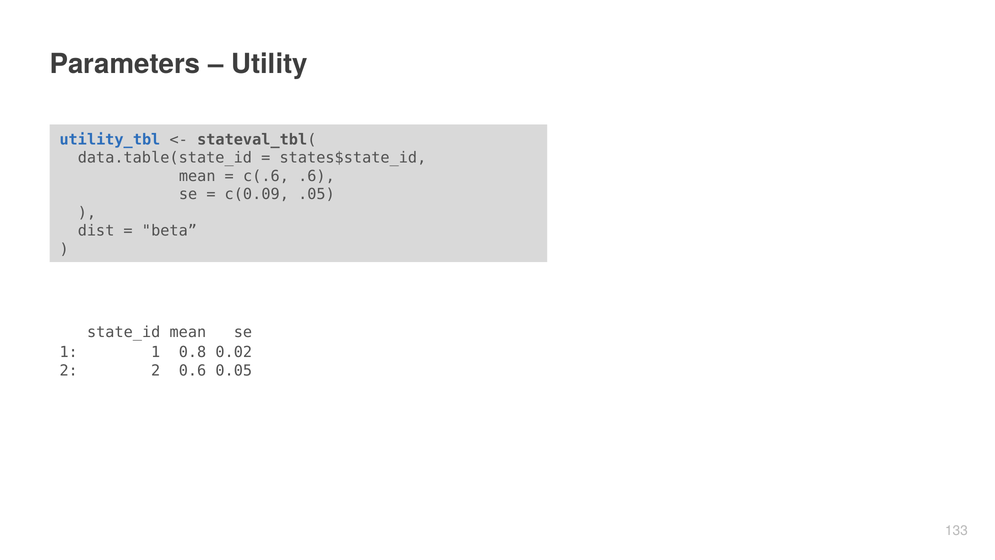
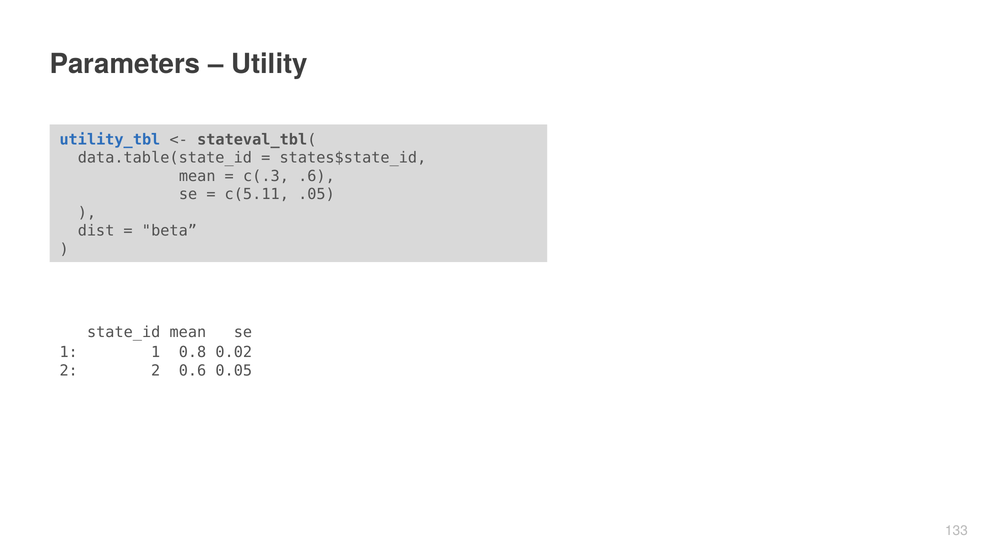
c(.6: c(.6 -> c(.3 (266, 176)
c(0.09: c(0.09 -> c(5.11 (257, 194)
